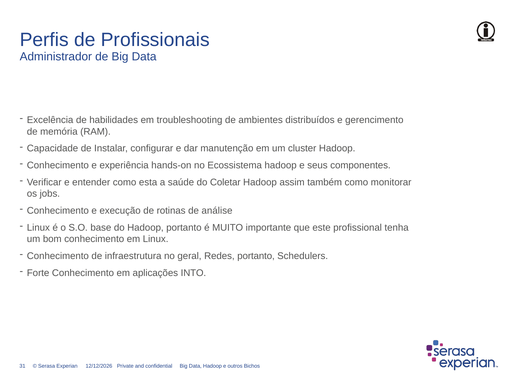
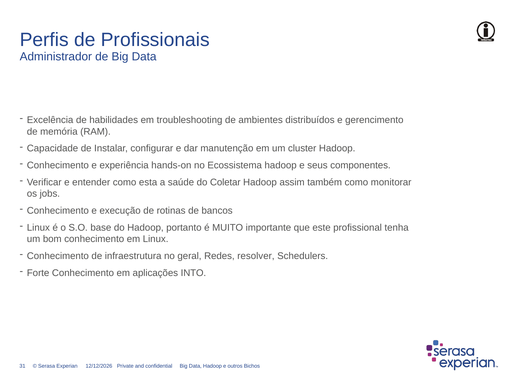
análise: análise -> bancos (217, 211)
Redes portanto: portanto -> resolver (256, 256)
